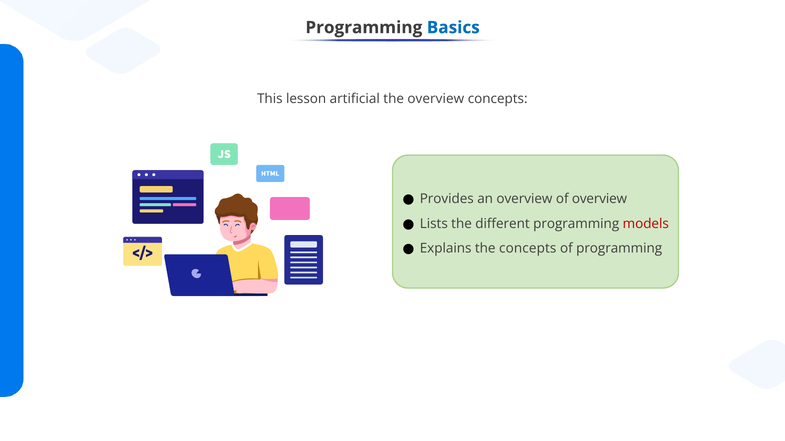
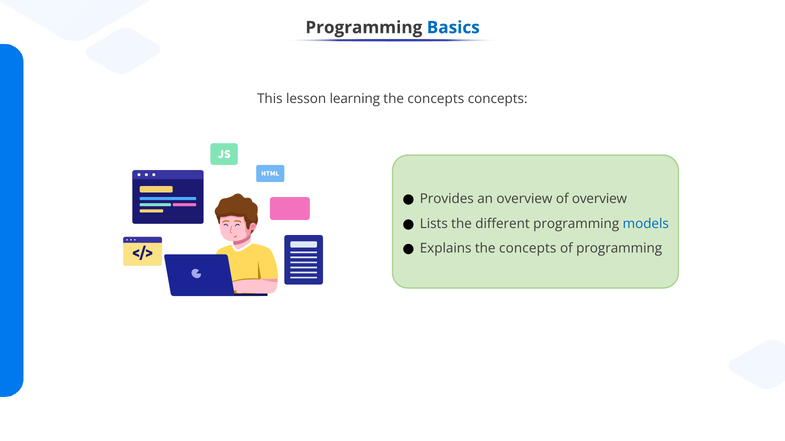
artificial: artificial -> learning (355, 99)
overview: overview -> concepts (436, 99)
models colour: red -> blue (646, 224)
